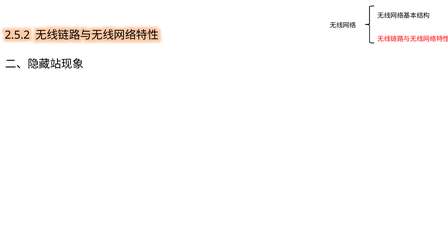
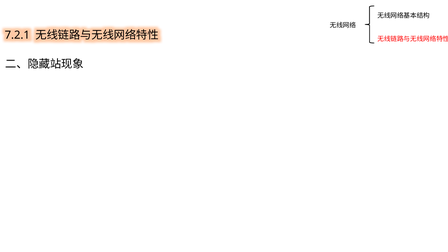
2.5.2: 2.5.2 -> 7.2.1 (17, 35)
